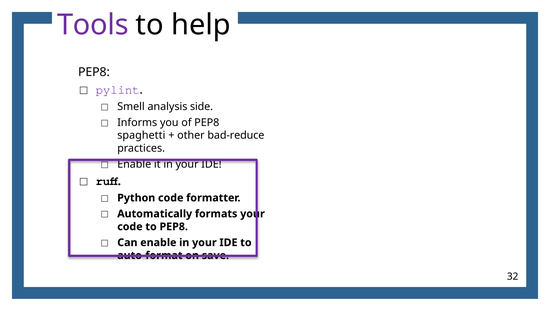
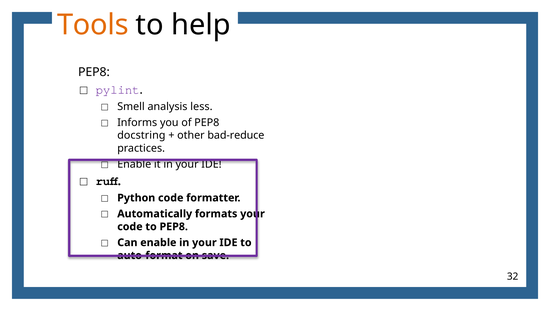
Tools colour: purple -> orange (93, 25)
side: side -> less (201, 106)
spaghetti: spaghetti -> docstring (141, 135)
